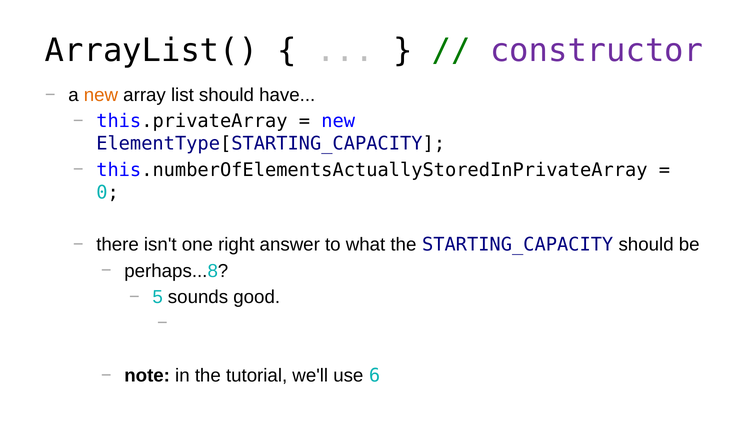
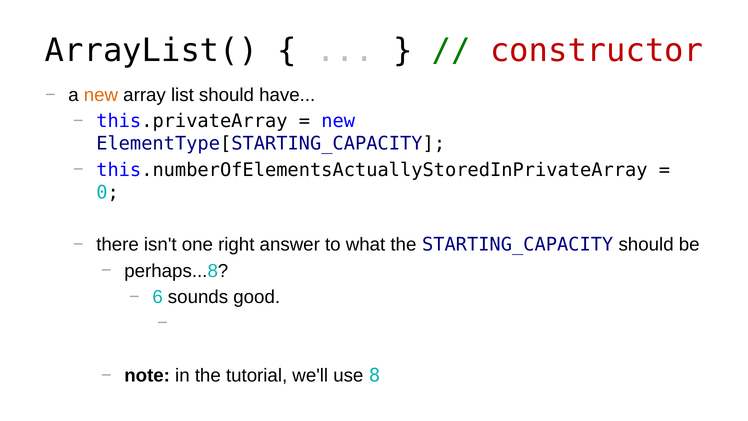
constructor colour: purple -> red (597, 50)
5: 5 -> 6 (158, 297)
6: 6 -> 8 (375, 376)
